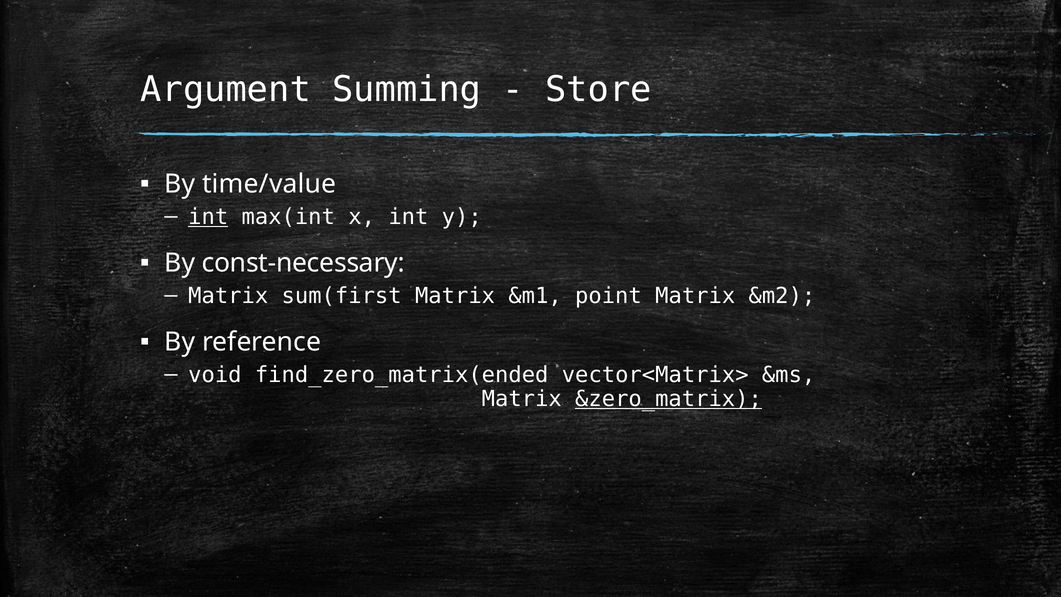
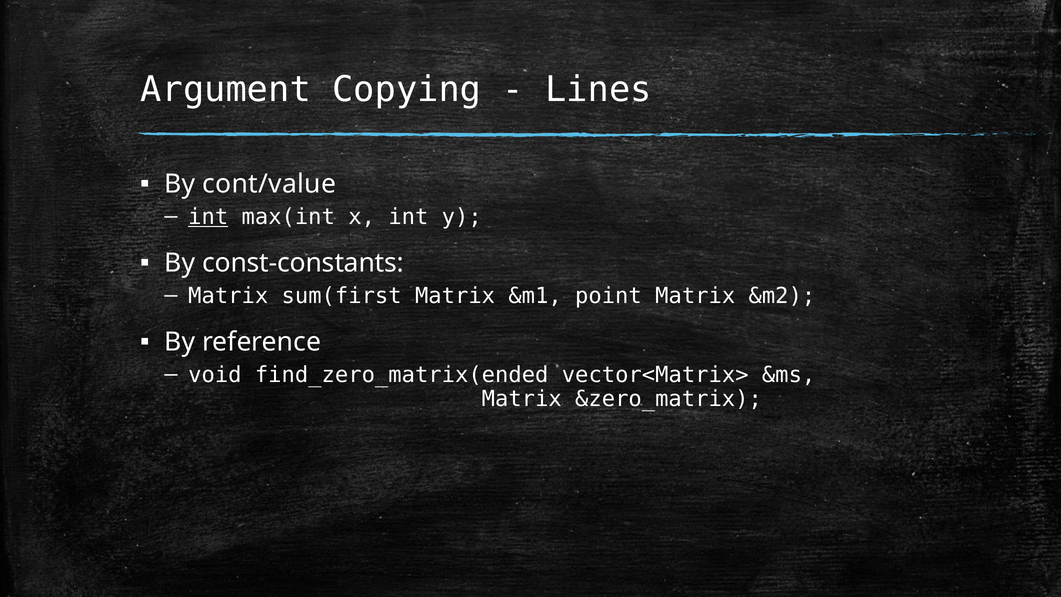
Summing: Summing -> Copying (407, 89)
Store: Store -> Lines (598, 89)
time/value: time/value -> cont/value (269, 184)
const-necessary: const-necessary -> const-constants (303, 263)
&zero_matrix underline: present -> none (668, 399)
